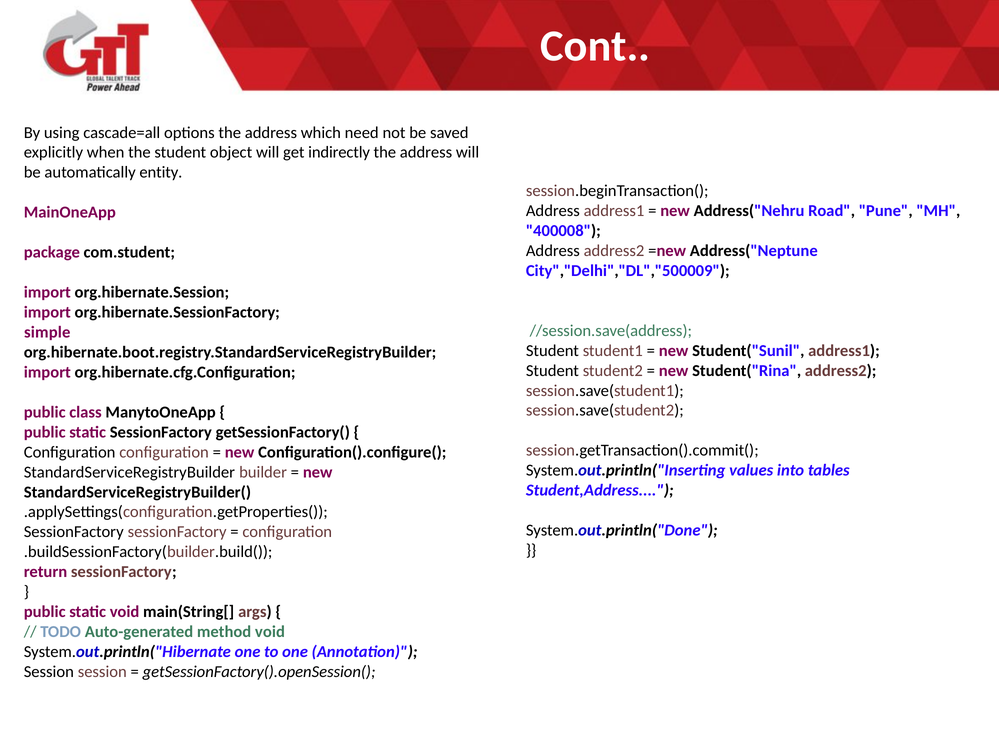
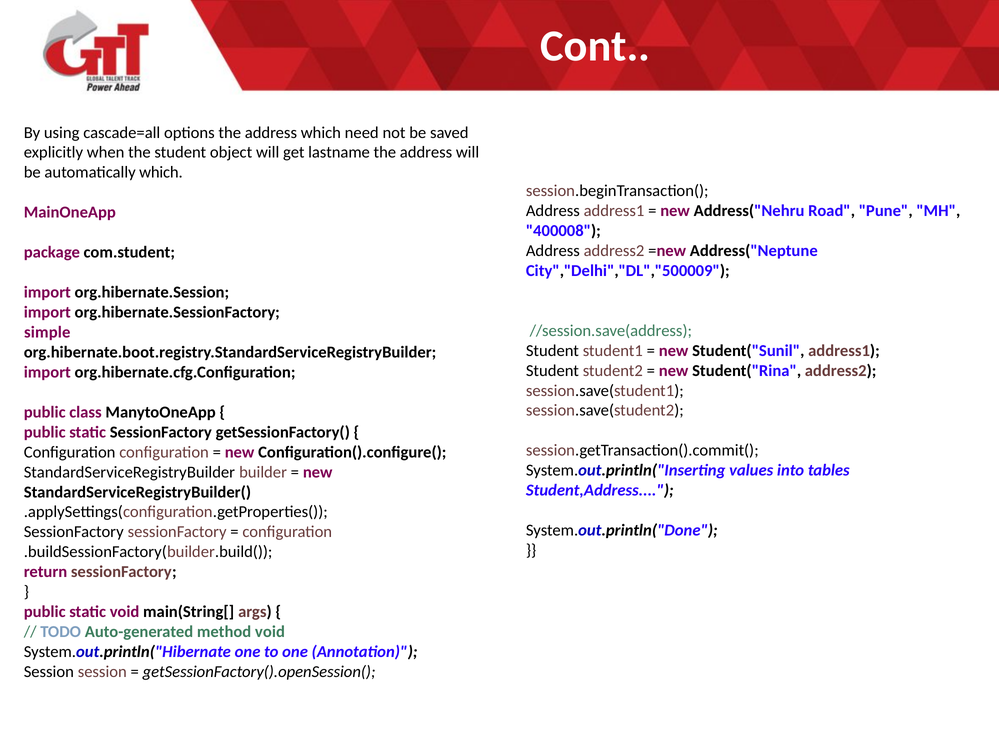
indirectly: indirectly -> lastname (339, 153)
automatically entity: entity -> which (161, 173)
